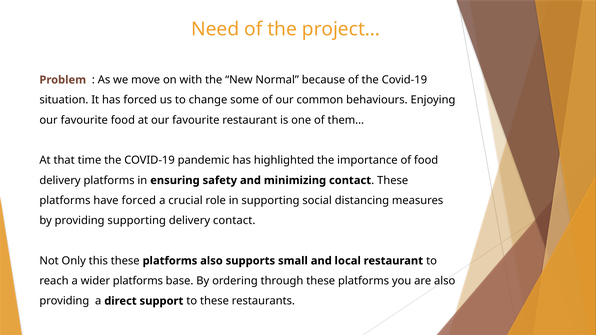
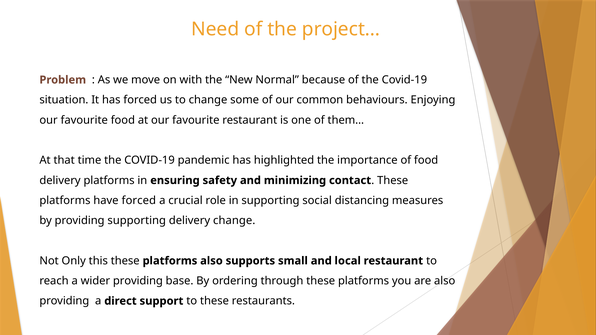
delivery contact: contact -> change (234, 221)
wider platforms: platforms -> providing (138, 281)
